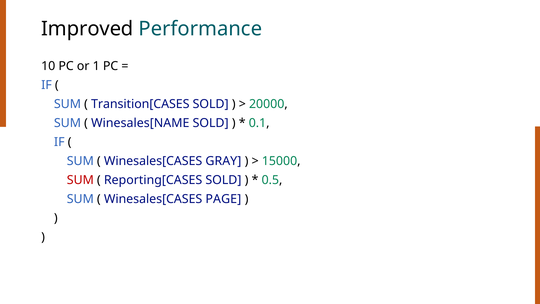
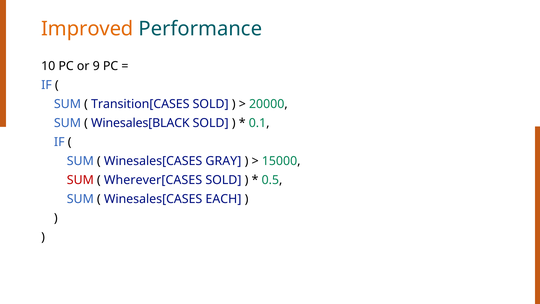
Improved colour: black -> orange (87, 29)
1: 1 -> 9 (96, 66)
Winesales[NAME: Winesales[NAME -> Winesales[BLACK (140, 123)
Reporting[CASES: Reporting[CASES -> Wherever[CASES (153, 180)
PAGE: PAGE -> EACH (223, 199)
